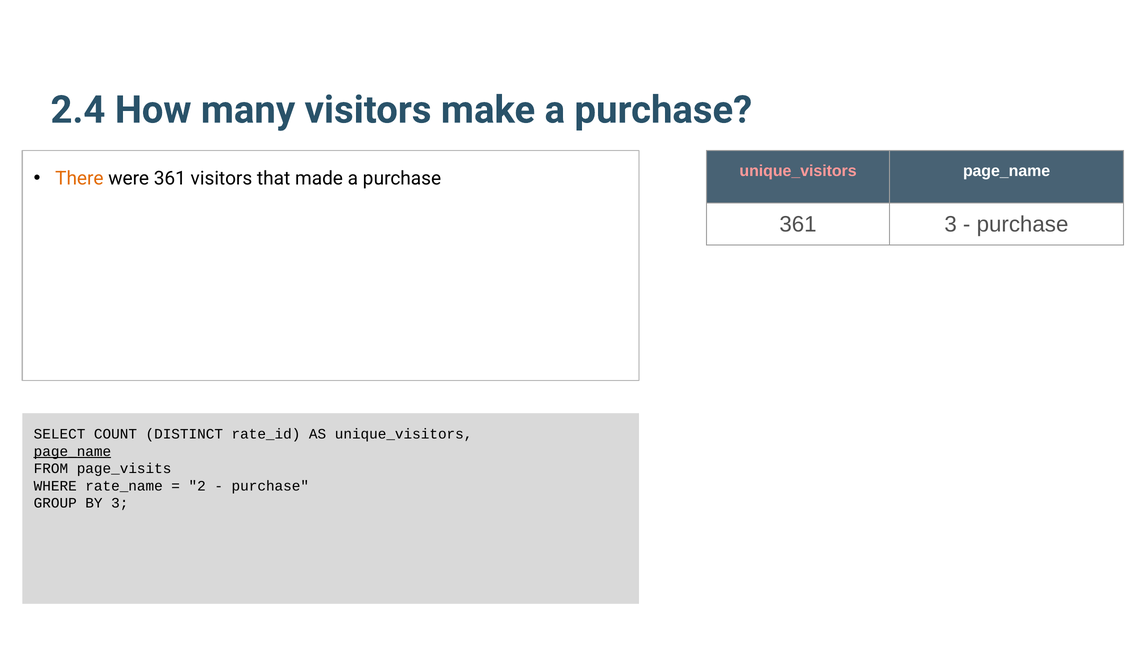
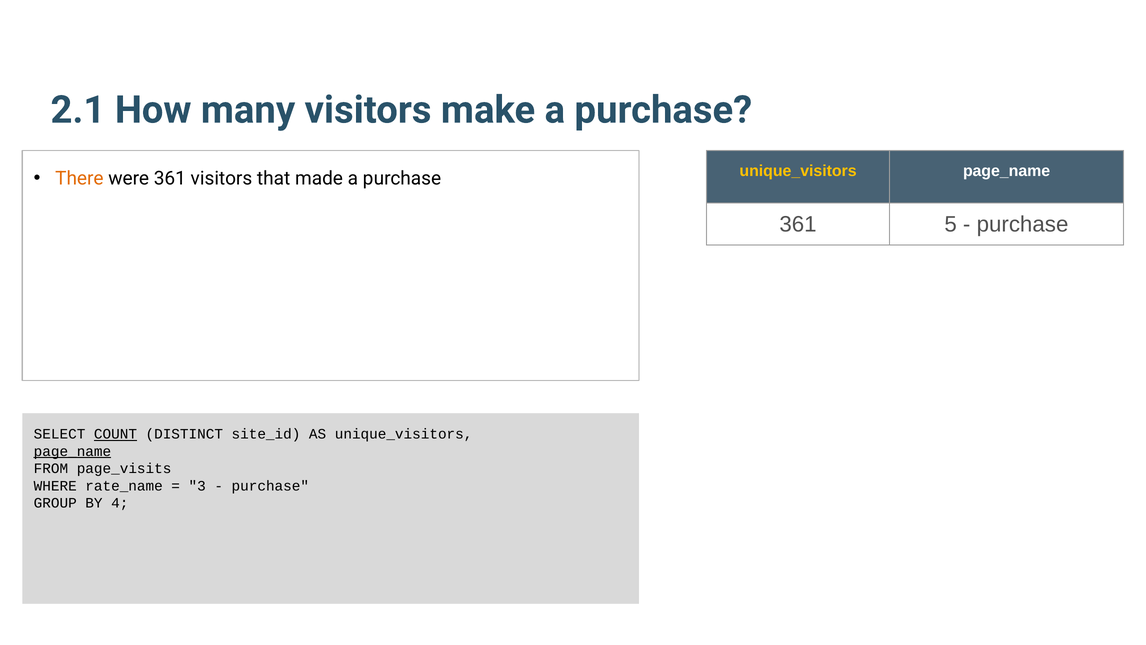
2.4: 2.4 -> 2.1 (78, 110)
unique_visitors colour: pink -> yellow (798, 171)
361 3: 3 -> 5 (951, 224)
COUNT underline: none -> present (115, 434)
rate_id: rate_id -> site_id (266, 434)
2: 2 -> 3 (197, 486)
BY 3: 3 -> 4 (120, 503)
